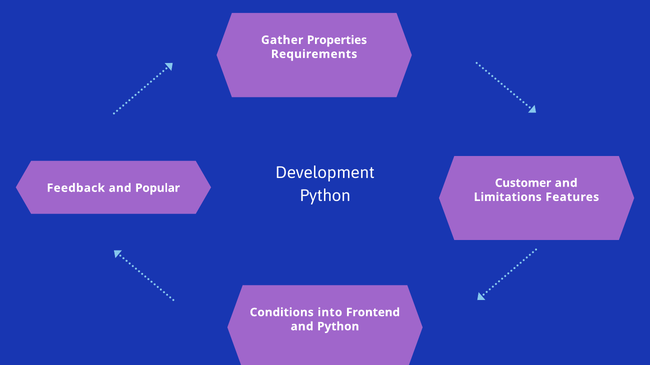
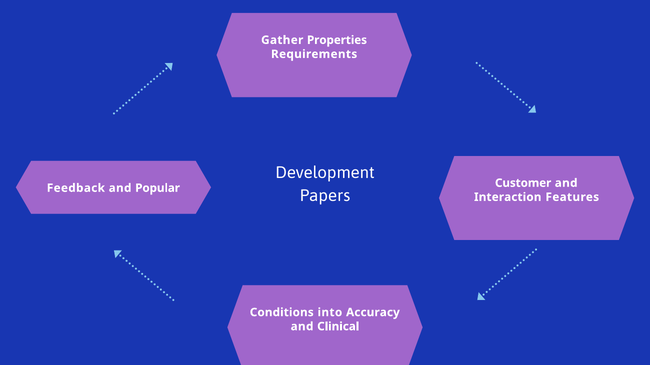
Python: Python -> Papers (325, 196)
Limitations: Limitations -> Interaction (508, 197)
Frontend: Frontend -> Accuracy (373, 313)
and Python: Python -> Clinical (338, 327)
